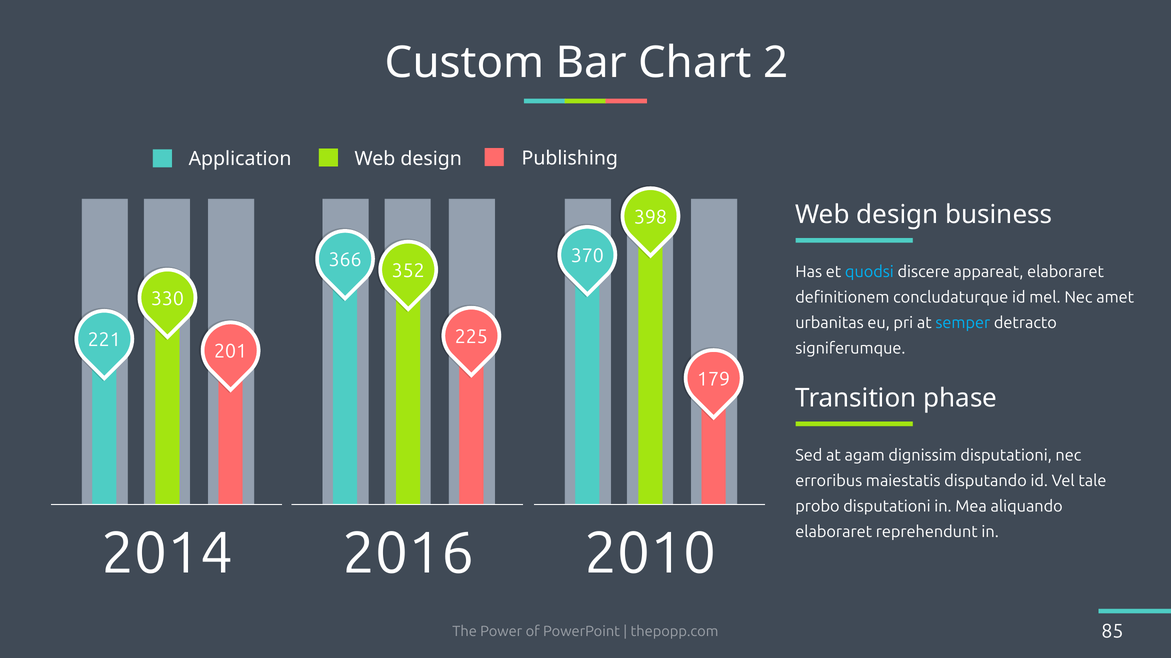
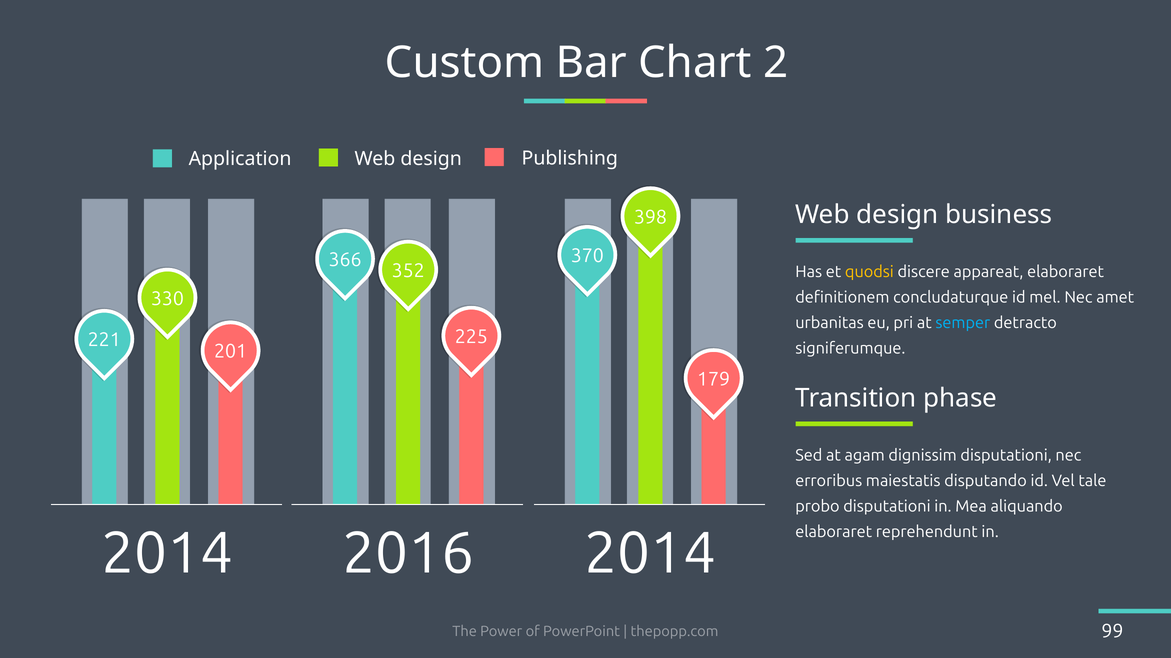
quodsi colour: light blue -> yellow (869, 272)
2010: 2010 -> 2014 (650, 554)
85: 85 -> 99 (1112, 632)
